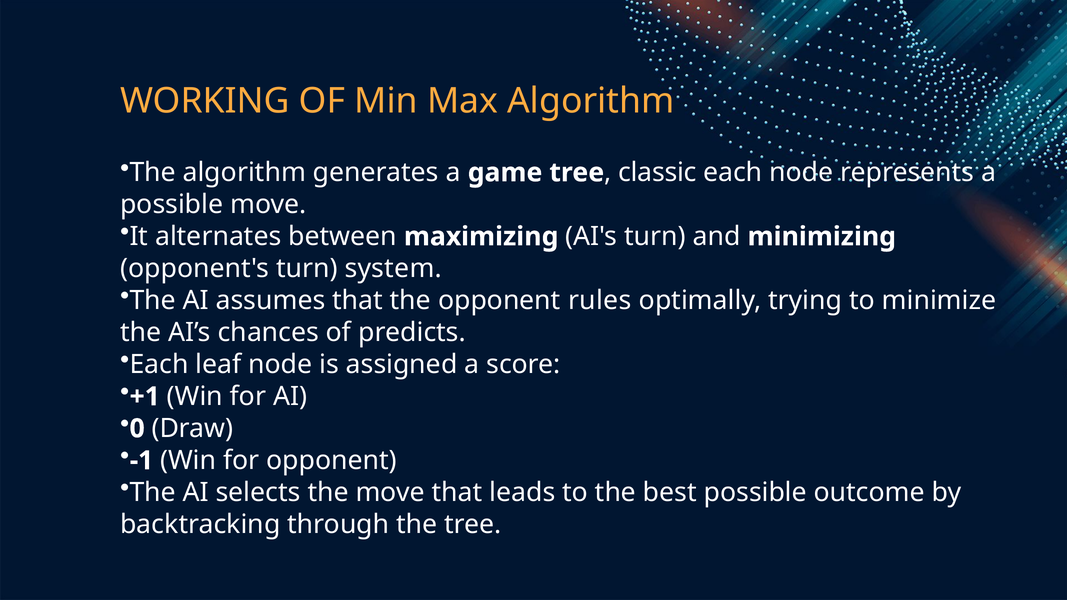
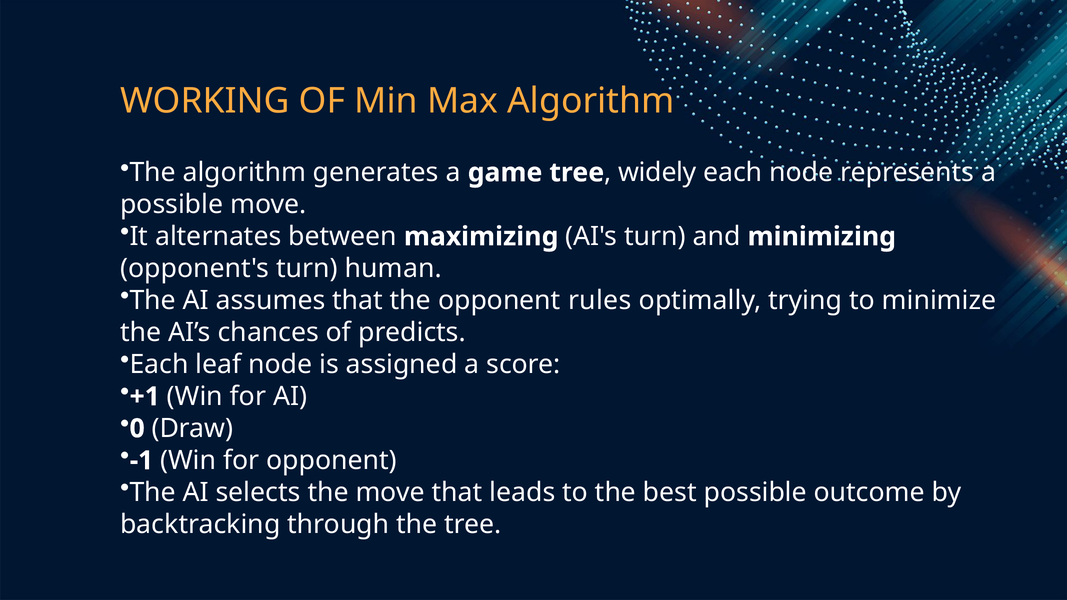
classic: classic -> widely (657, 173)
system: system -> human (393, 269)
